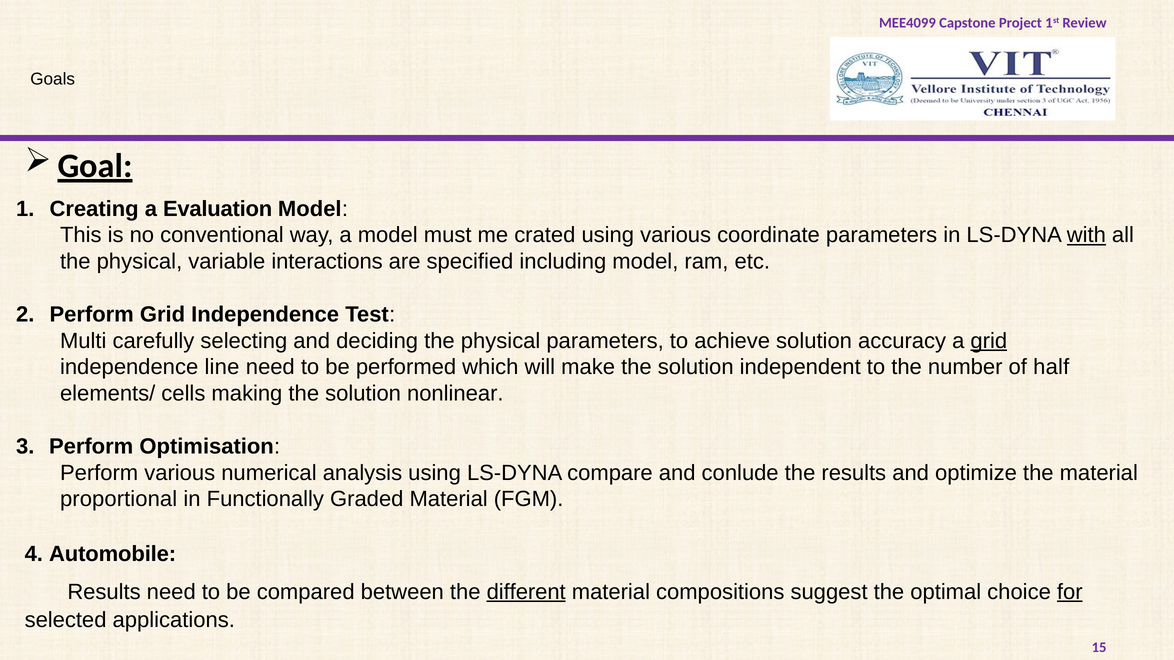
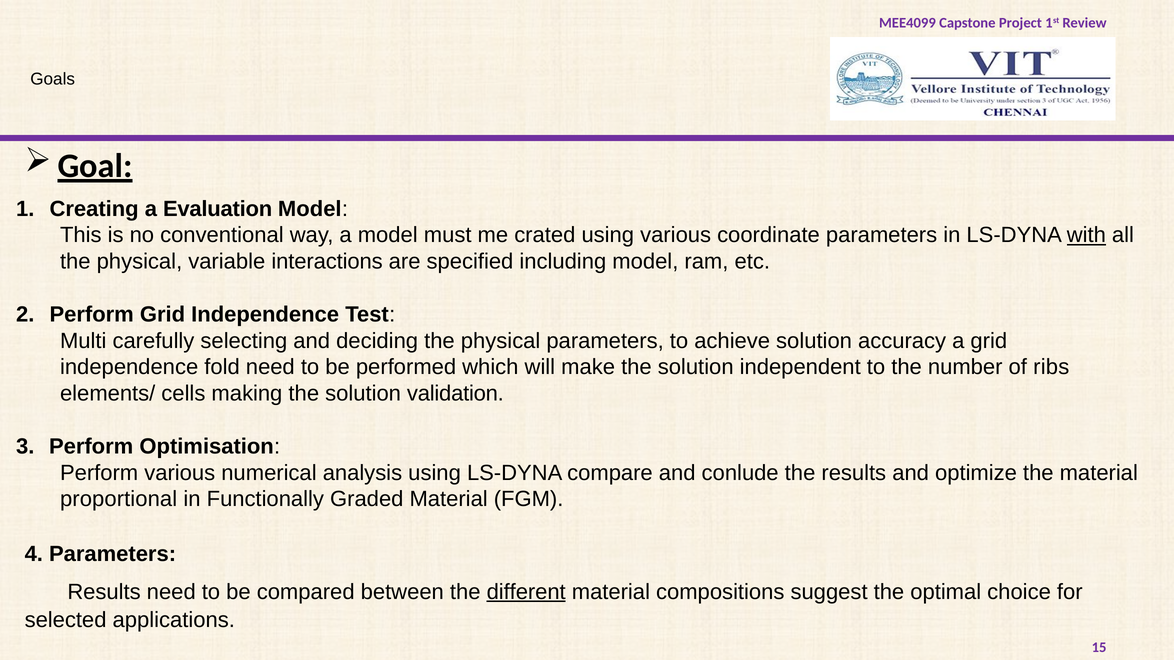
grid underline: present -> none (989, 341)
line: line -> fold (222, 367)
half: half -> ribs (1051, 367)
nonlinear: nonlinear -> validation (455, 394)
4 Automobile: Automobile -> Parameters (113, 554)
for underline: present -> none (1070, 592)
